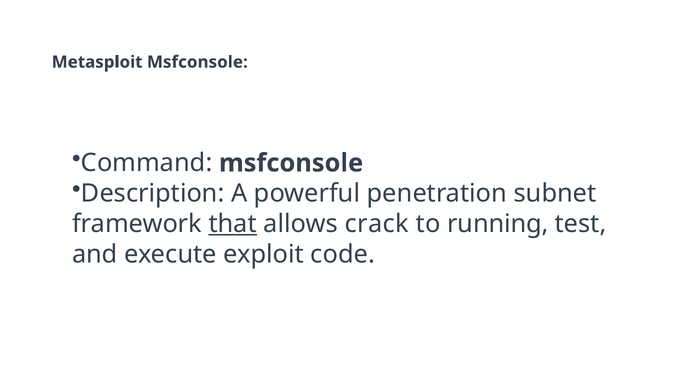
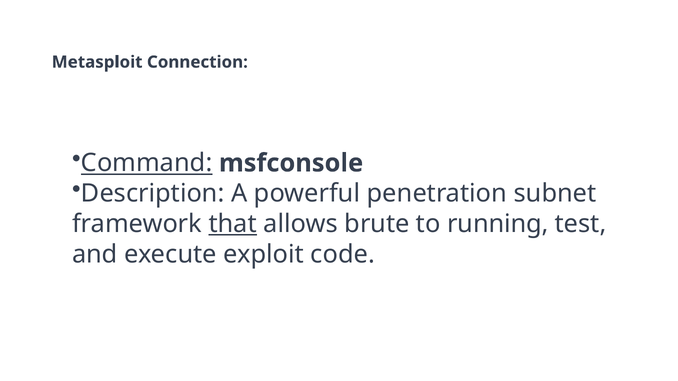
Metasploit Msfconsole: Msfconsole -> Connection (197, 62)
Command underline: none -> present (147, 163)
crack: crack -> brute (377, 224)
